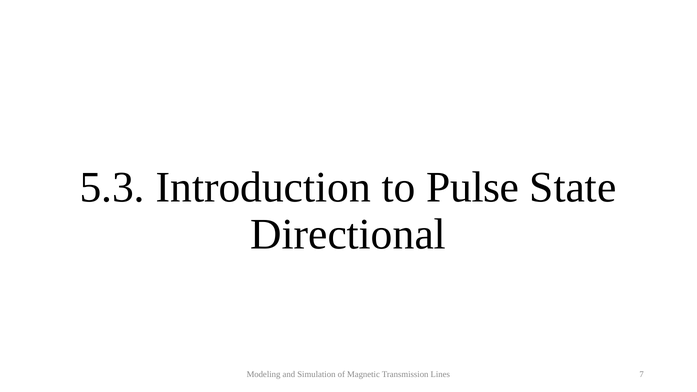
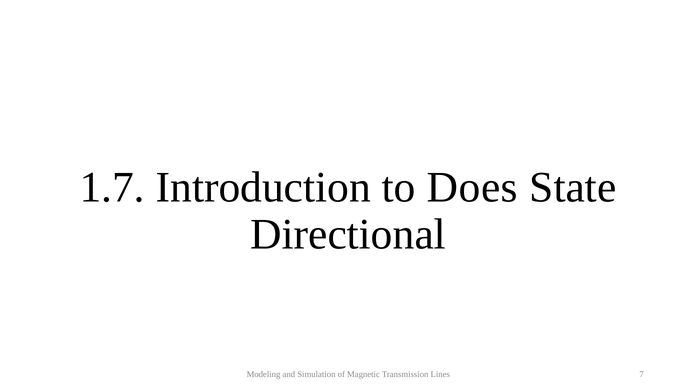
5.3: 5.3 -> 1.7 (112, 187)
Pulse: Pulse -> Does (472, 187)
